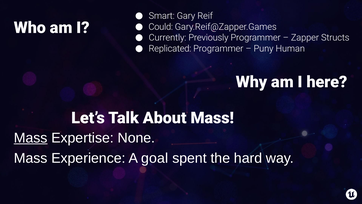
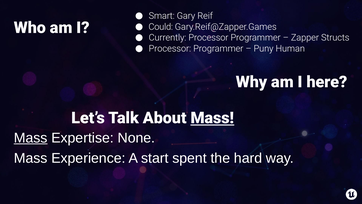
Currently Previously: Previously -> Processor (208, 38)
Replicated: Replicated -> Processor (170, 48)
Mass underline: none -> present (212, 118)
goal: goal -> start (155, 158)
